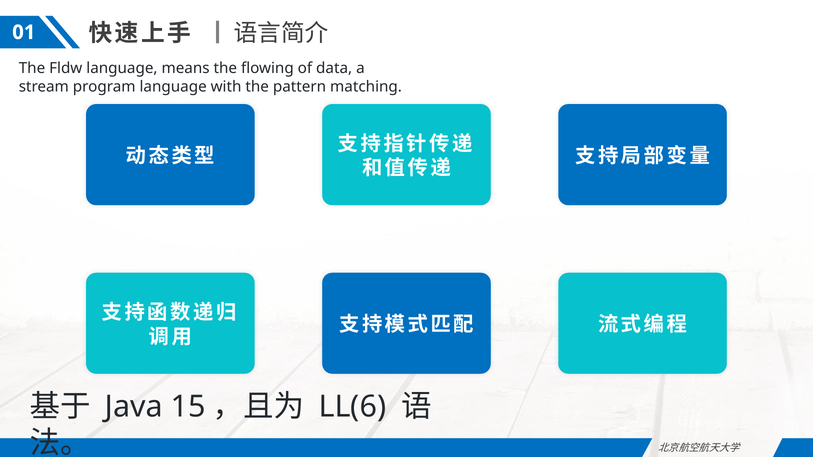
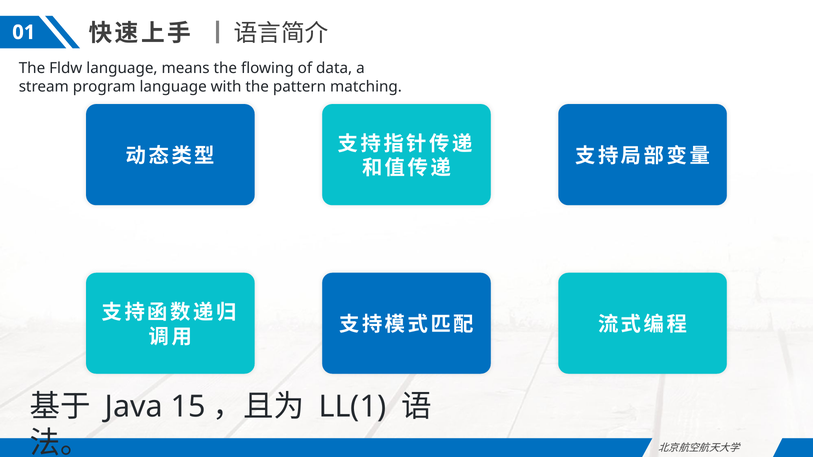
LL(6: LL(6 -> LL(1 (352, 407)
